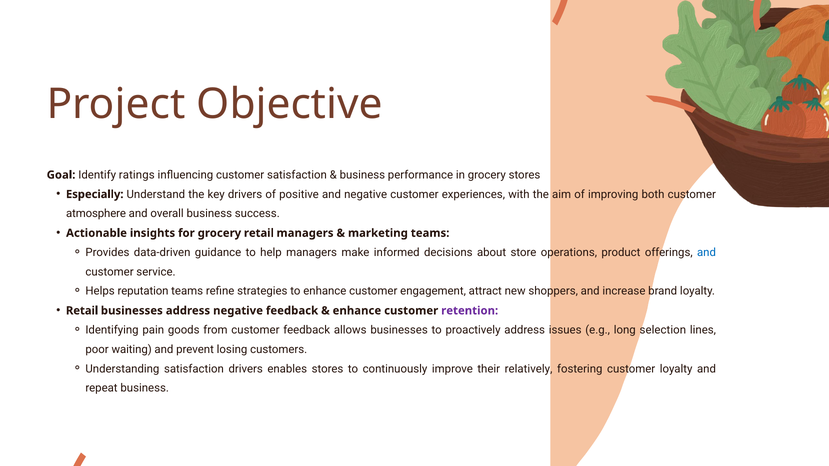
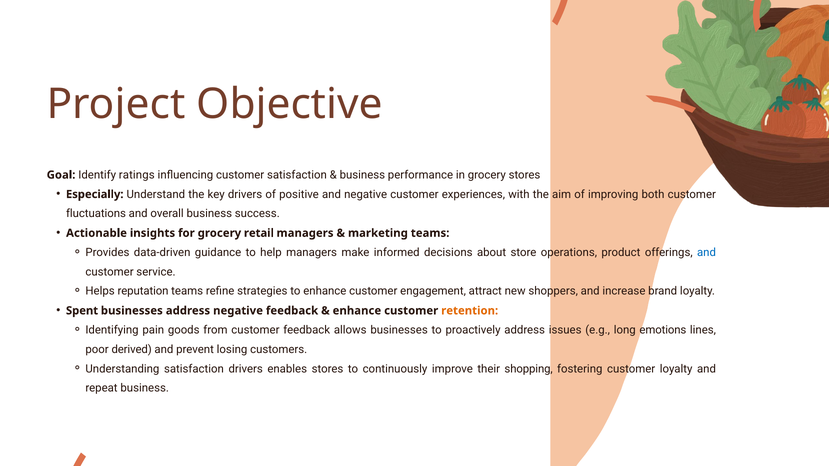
atmosphere: atmosphere -> fluctuations (96, 214)
Retail: Retail -> Spent (82, 311)
retention colour: purple -> orange (470, 311)
selection: selection -> emotions (663, 330)
waiting: waiting -> derived (132, 350)
relatively: relatively -> shopping (529, 369)
